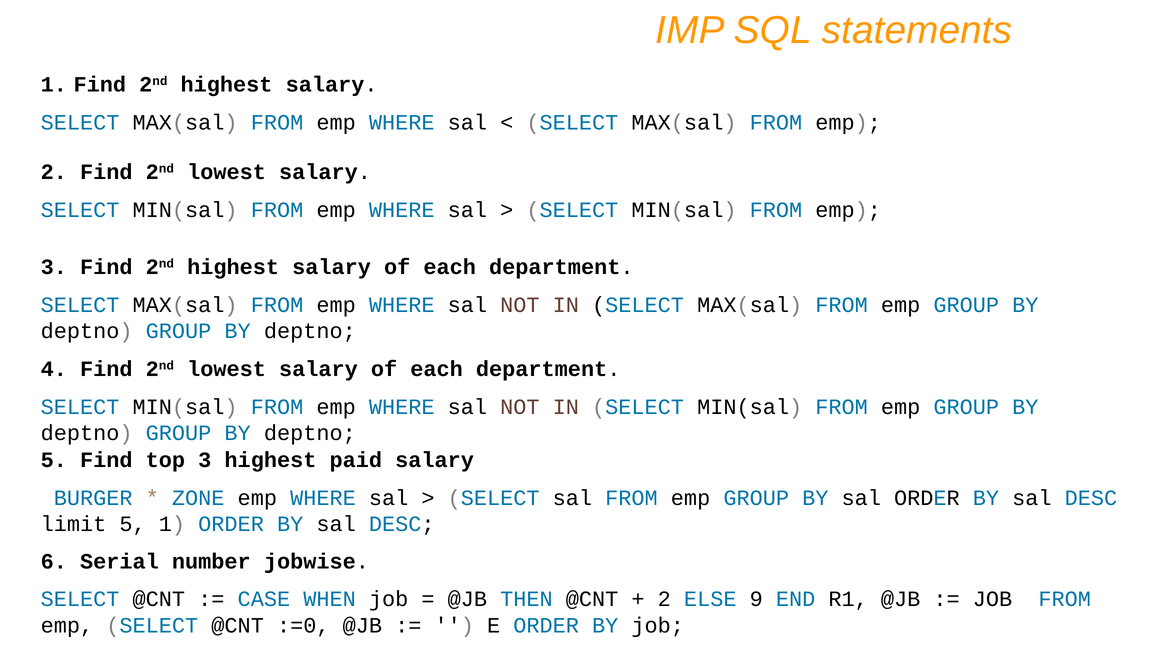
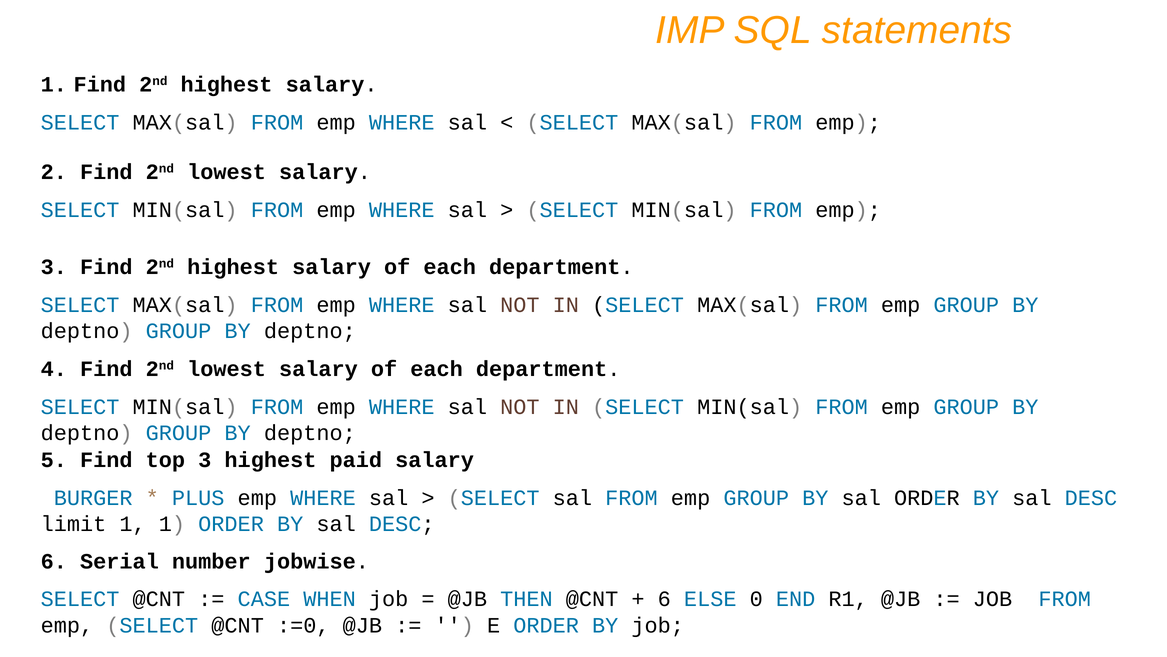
ZONE: ZONE -> PLUS (198, 497)
limit 5: 5 -> 1 (133, 524)
2: 2 -> 6 (664, 599)
9: 9 -> 0 (756, 599)
